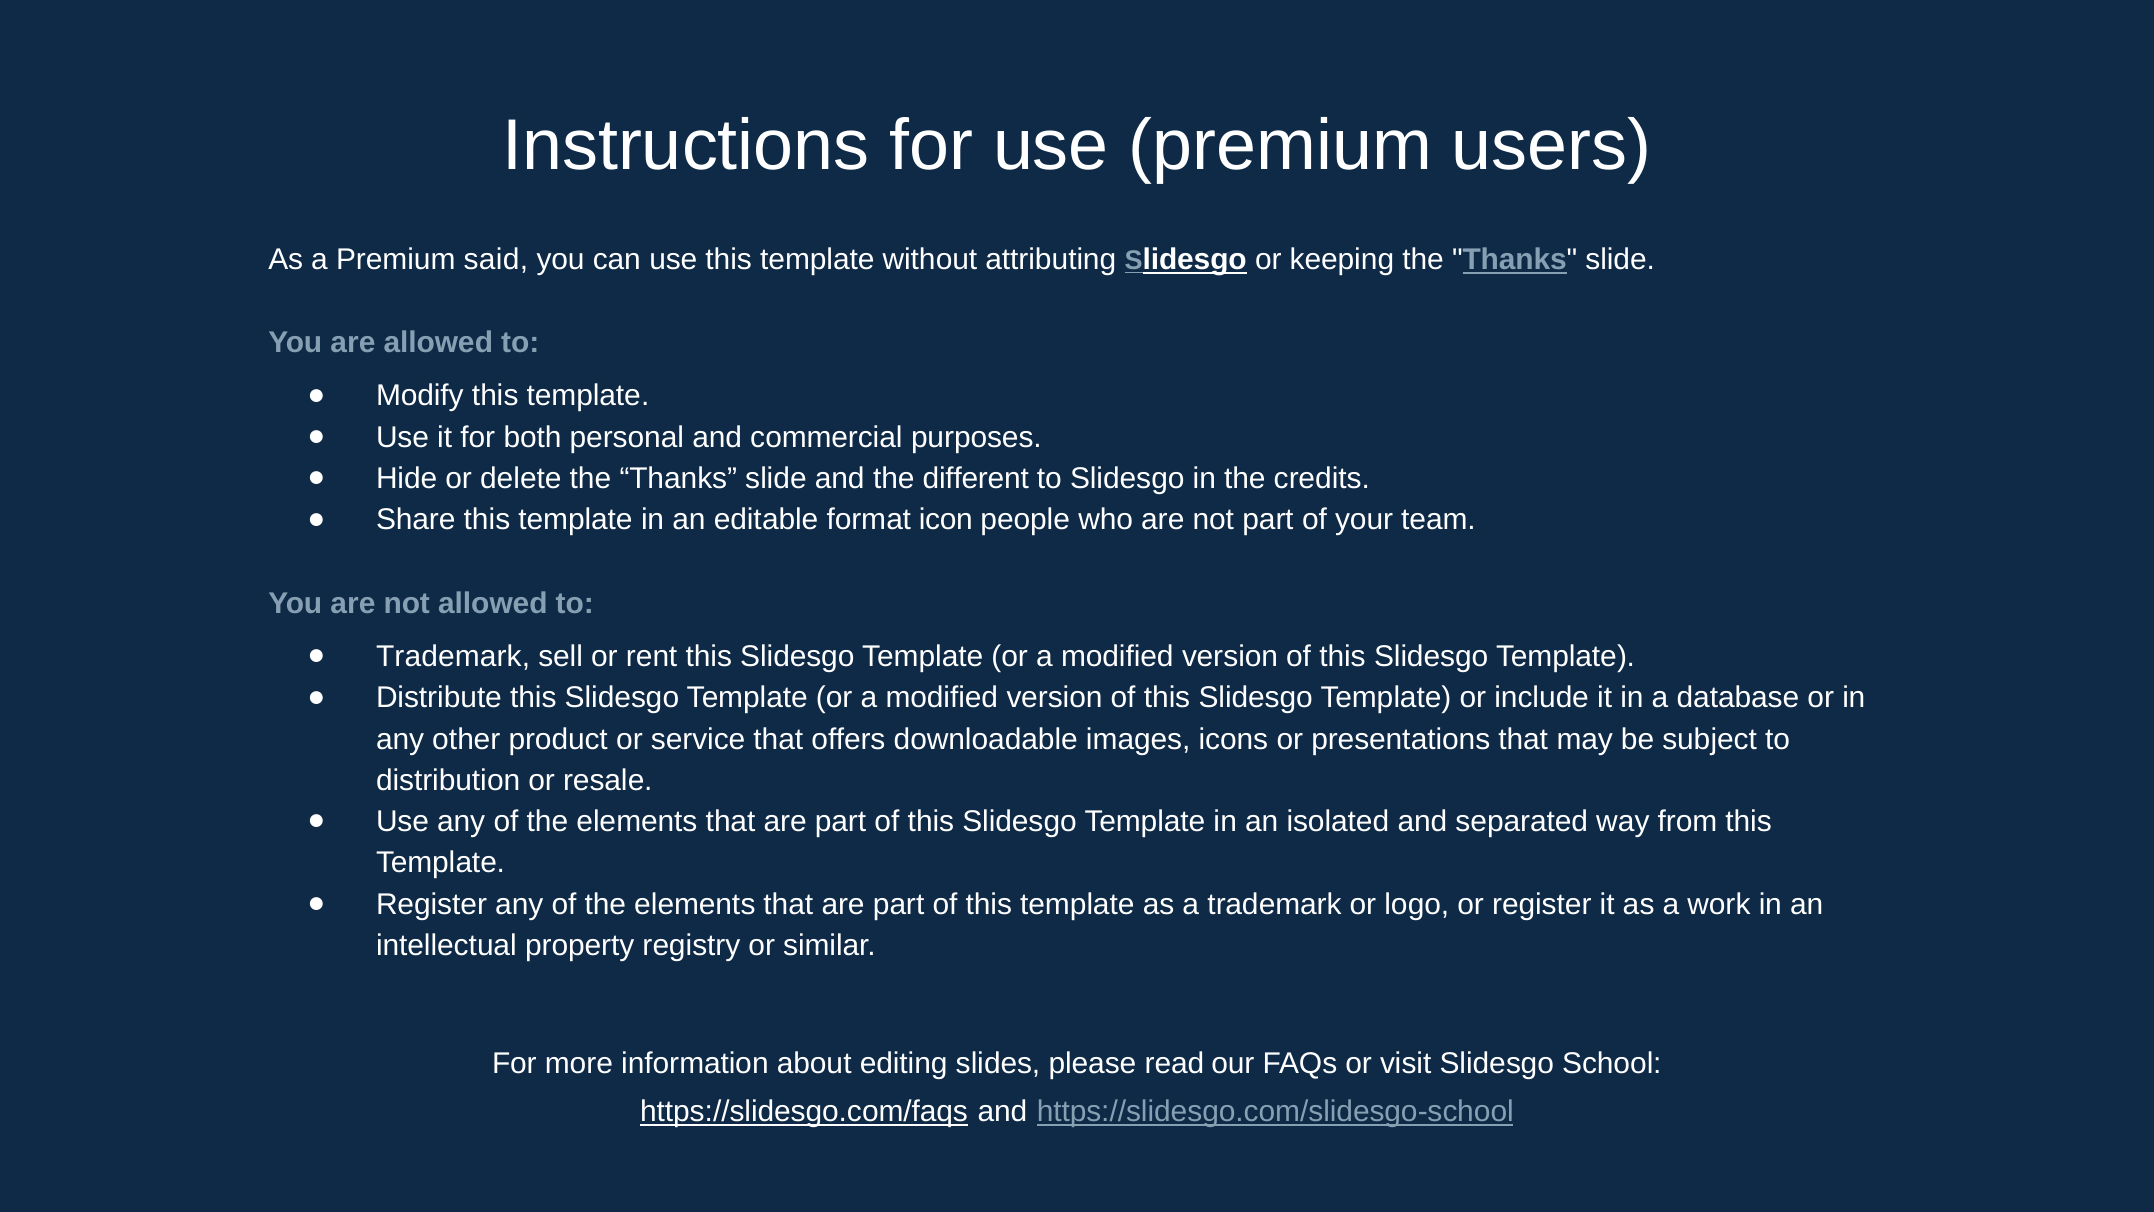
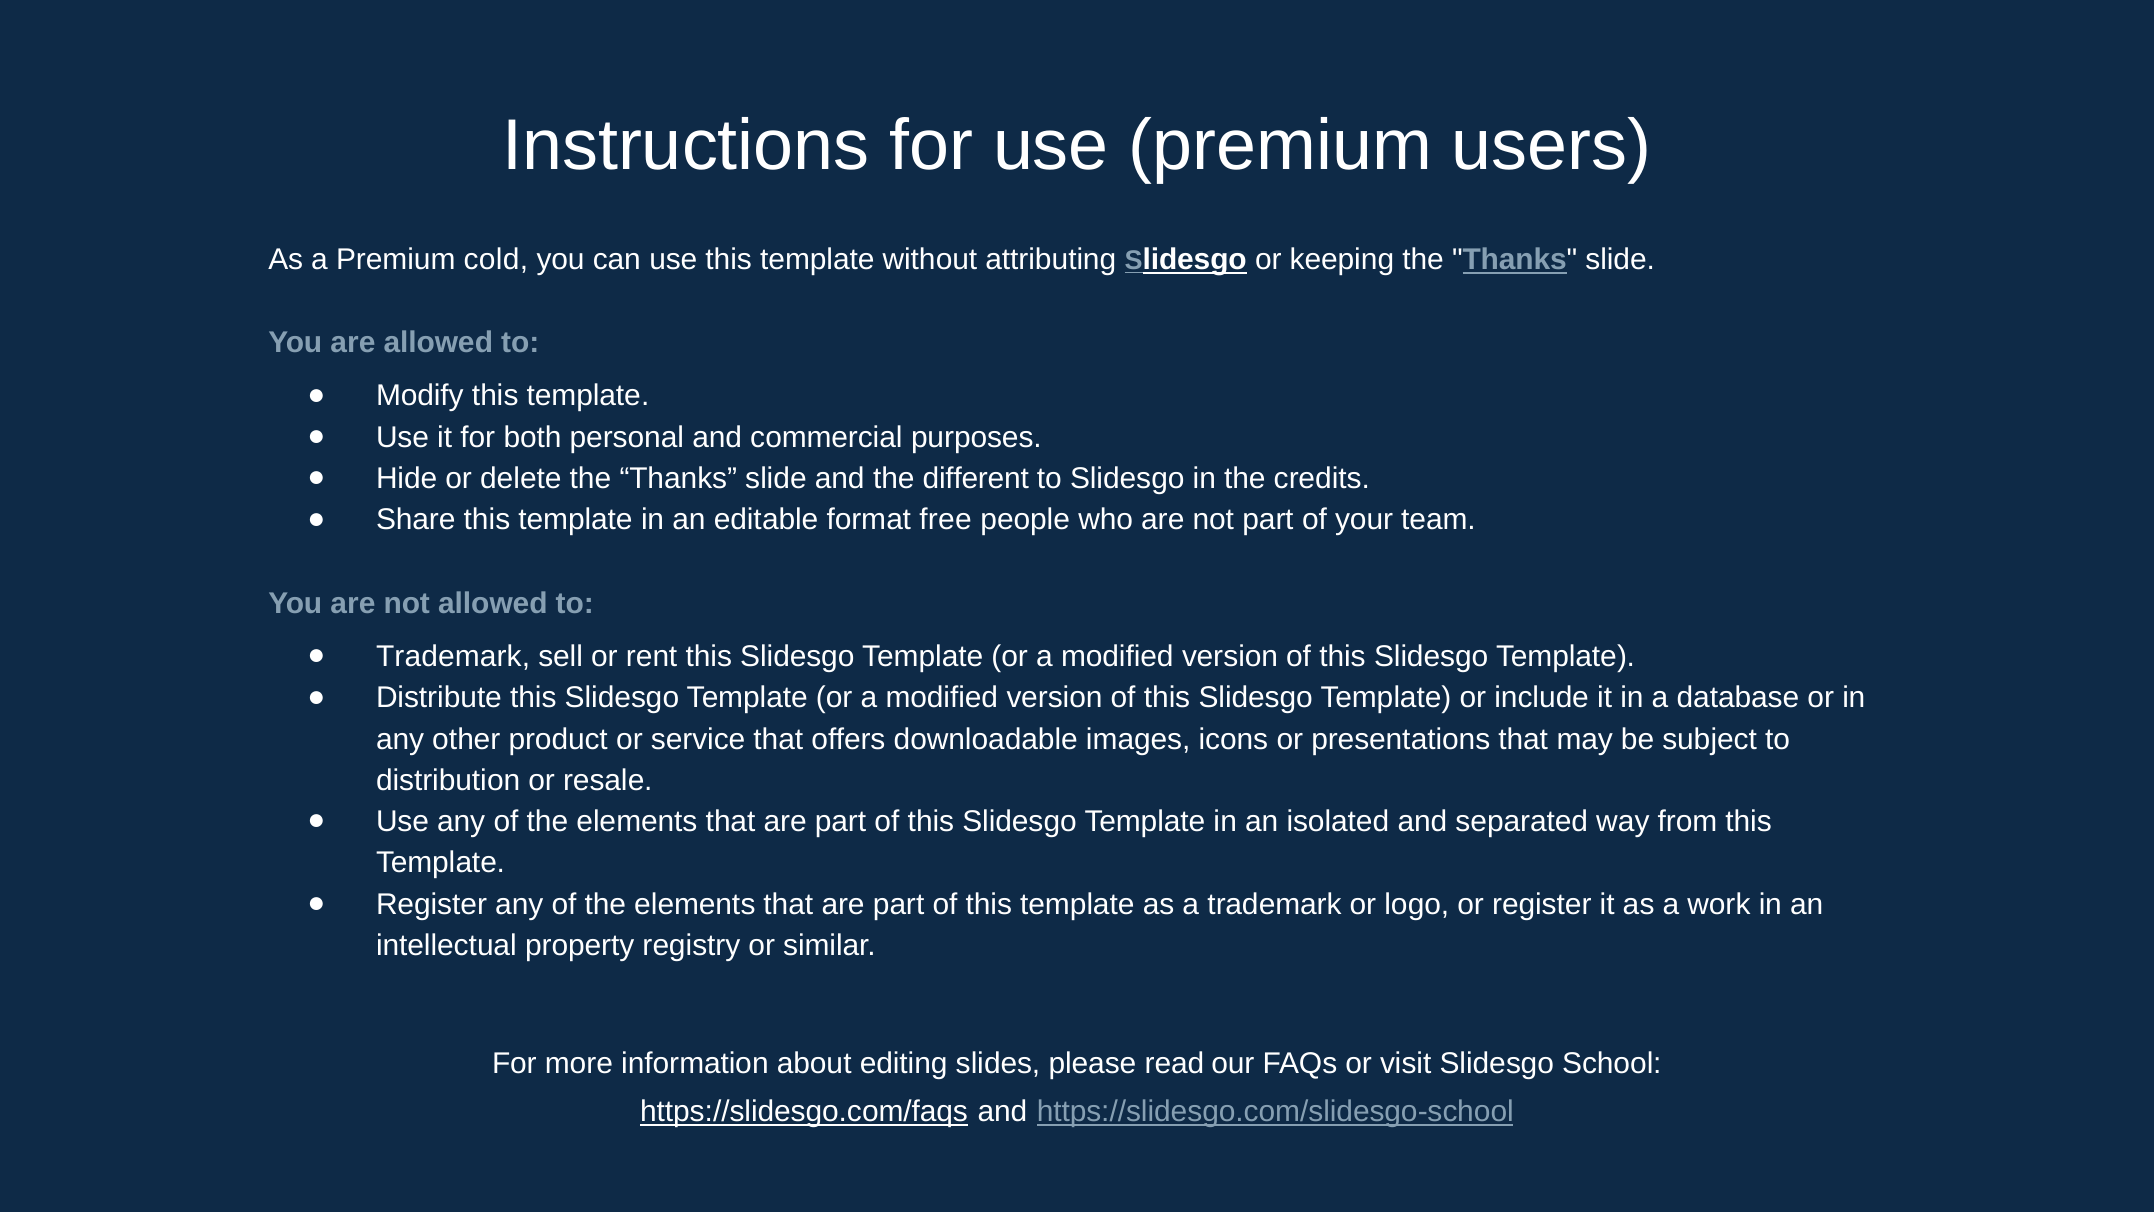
said: said -> cold (496, 260)
icon: icon -> free (946, 520)
